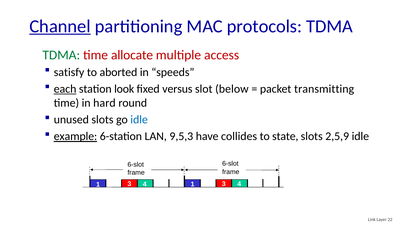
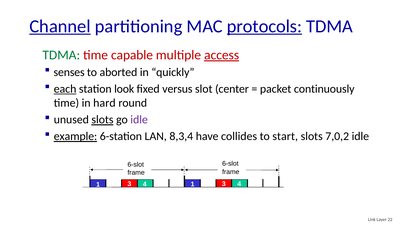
protocols underline: none -> present (265, 26)
allocate: allocate -> capable (132, 55)
access underline: none -> present (222, 55)
satisfy: satisfy -> senses (69, 72)
speeds: speeds -> quickly (173, 72)
below: below -> center (232, 89)
transmitting: transmitting -> continuously (324, 89)
slots underline: none -> present (102, 120)
idle colour: blue -> purple (139, 120)
9,5,3: 9,5,3 -> 8,3,4 (181, 136)
state: state -> start (285, 136)
2,5,9: 2,5,9 -> 7,0,2 (337, 136)
